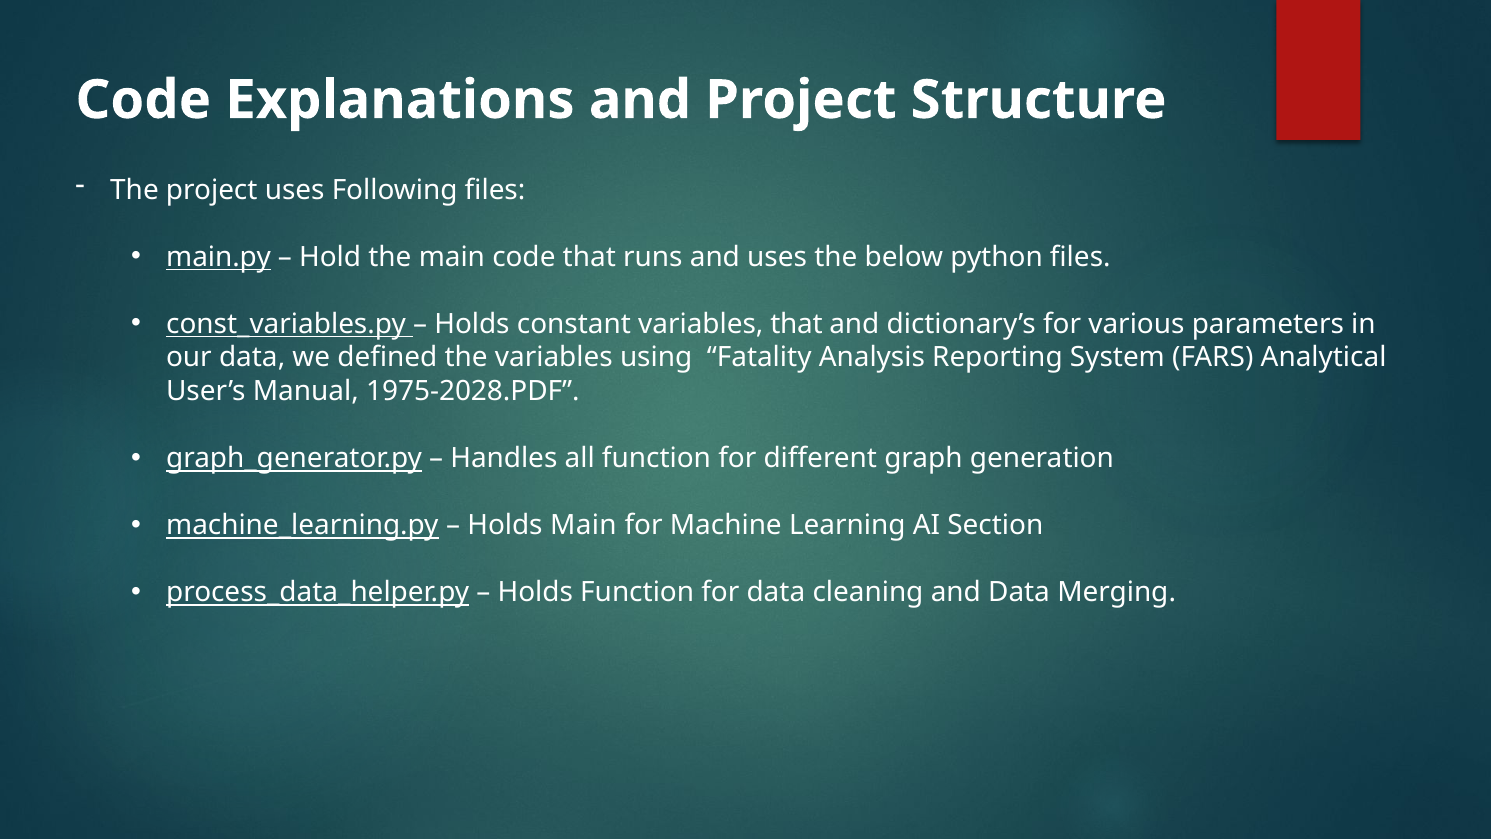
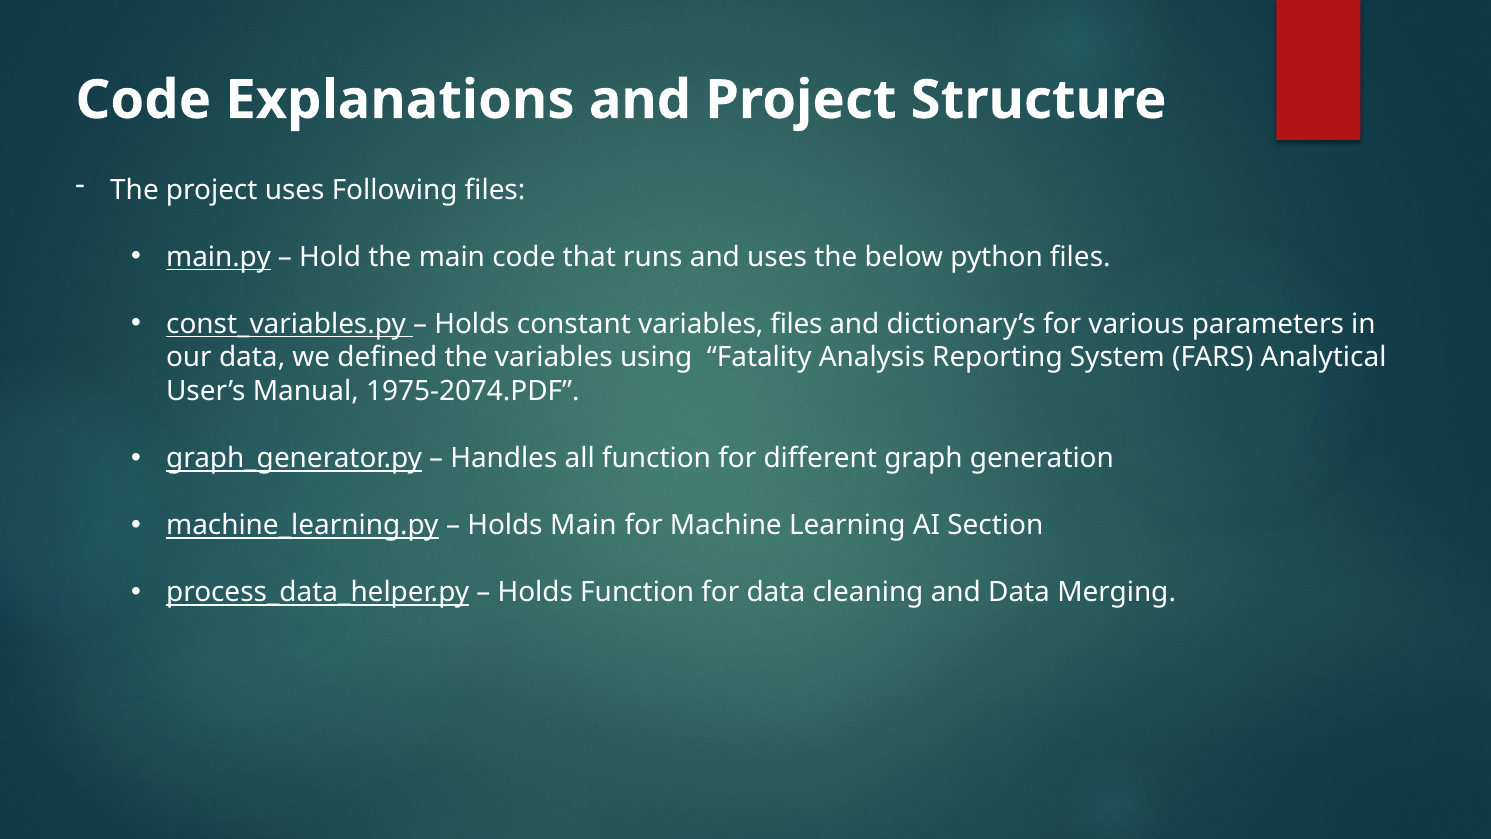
variables that: that -> files (796, 324)
1975-2028.PDF: 1975-2028.PDF -> 1975-2074.PDF (473, 391)
